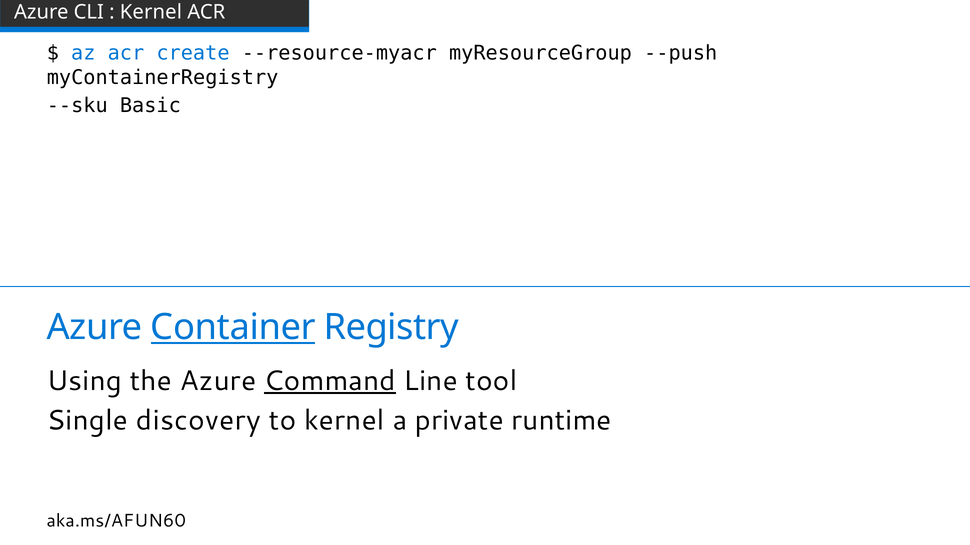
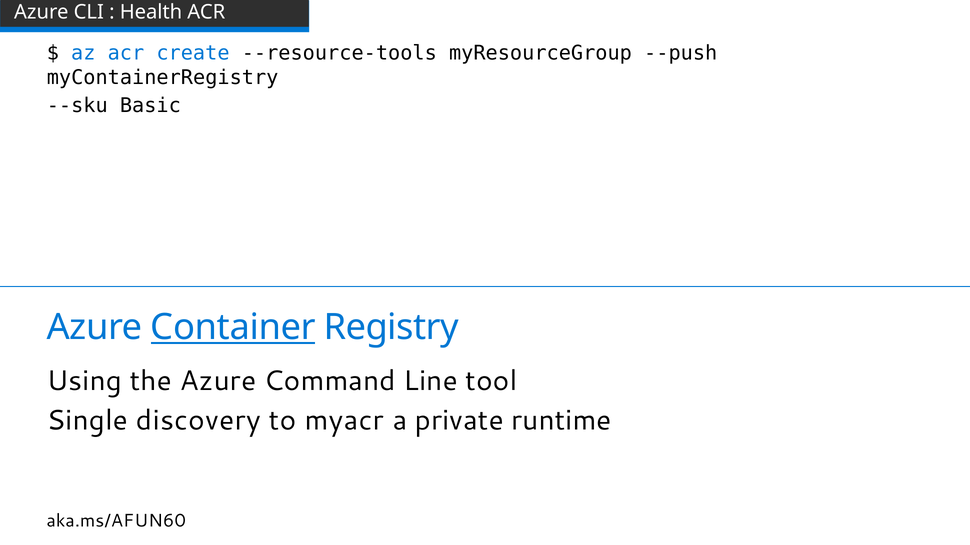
Kernel: Kernel -> Health (151, 12)
--resource-myacr: --resource-myacr -> --resource-tools (339, 53)
Command underline: present -> none (330, 381)
to kernel: kernel -> myacr (344, 421)
